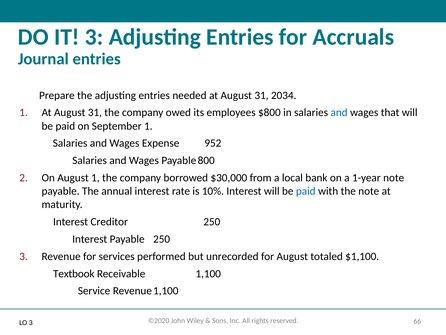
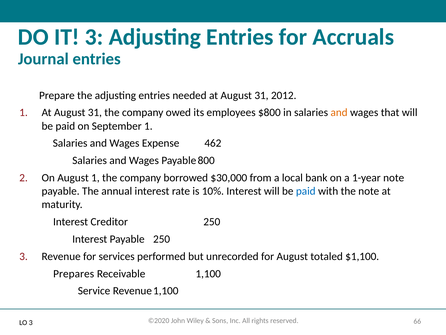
2034: 2034 -> 2012 (284, 95)
and colour: blue -> orange (339, 112)
952: 952 -> 462 (213, 143)
Textbook: Textbook -> Prepares (74, 273)
